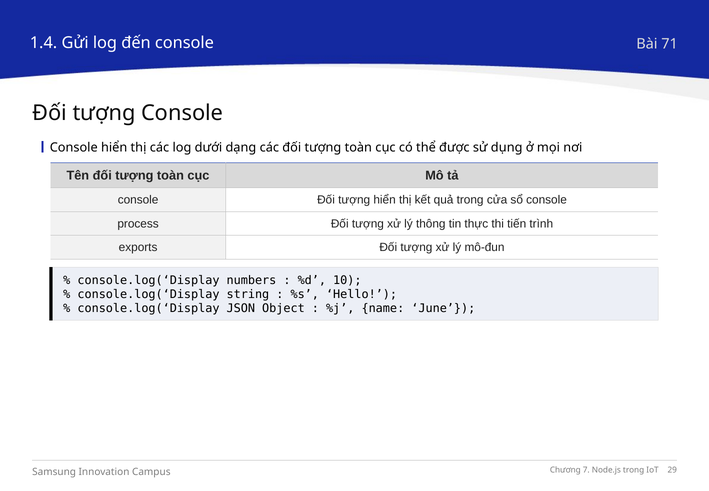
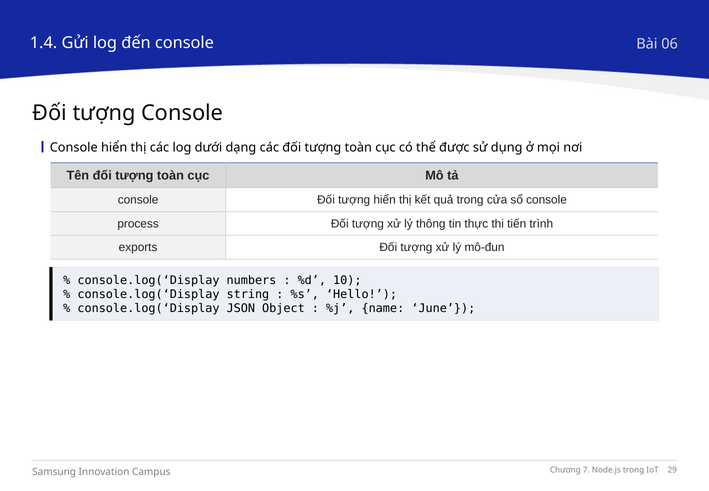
71: 71 -> 06 (670, 44)
